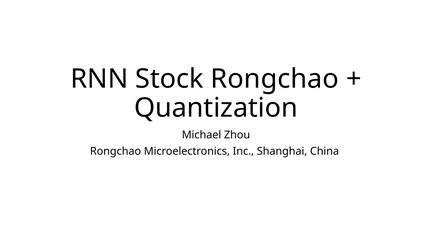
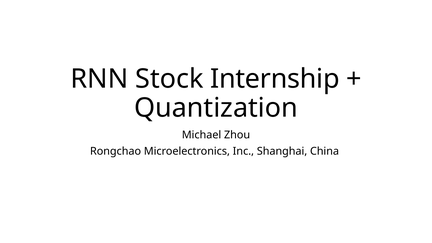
Stock Rongchao: Rongchao -> Internship (275, 79)
